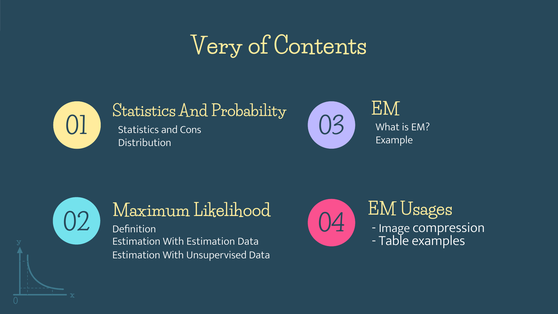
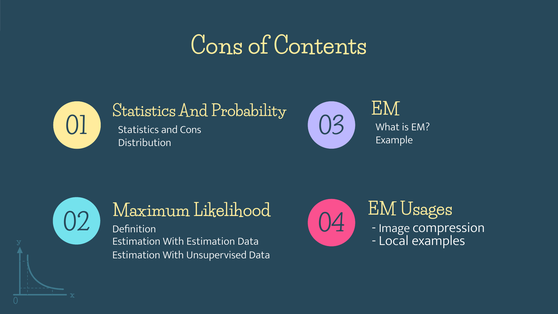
Very: Very -> Cons (217, 46)
Table: Table -> Local (394, 240)
